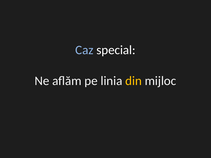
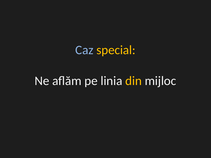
special colour: white -> yellow (116, 50)
